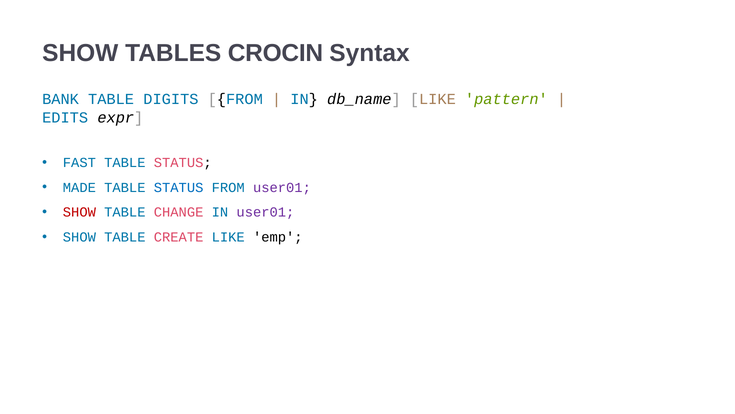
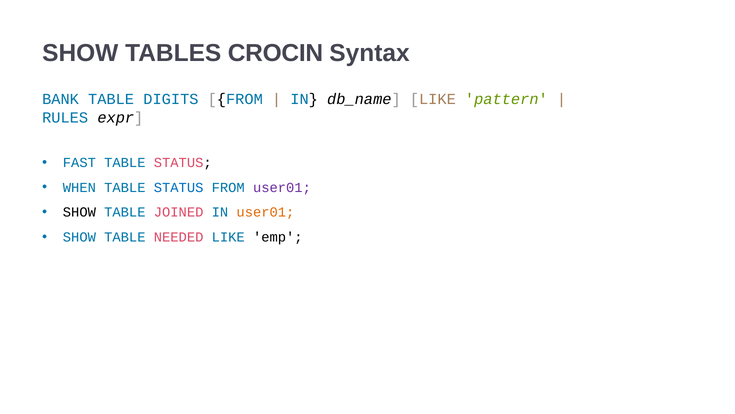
EDITS: EDITS -> RULES (65, 117)
MADE: MADE -> WHEN (79, 187)
SHOW colour: red -> black (79, 212)
CHANGE: CHANGE -> JOINED (179, 212)
user01 colour: purple -> orange (265, 212)
CREATE: CREATE -> NEEDED (179, 237)
